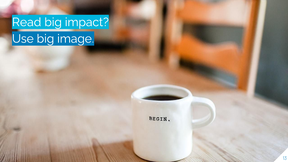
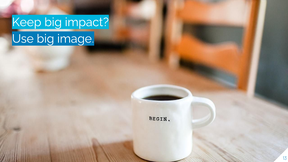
Read: Read -> Keep (27, 22)
